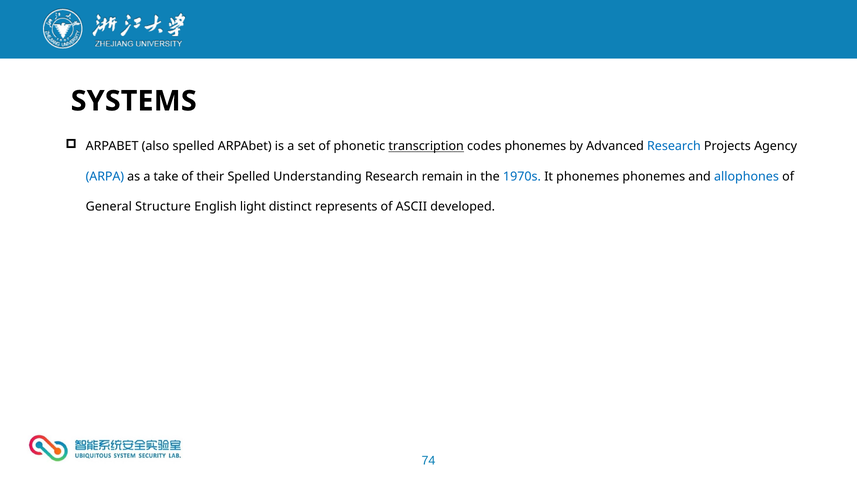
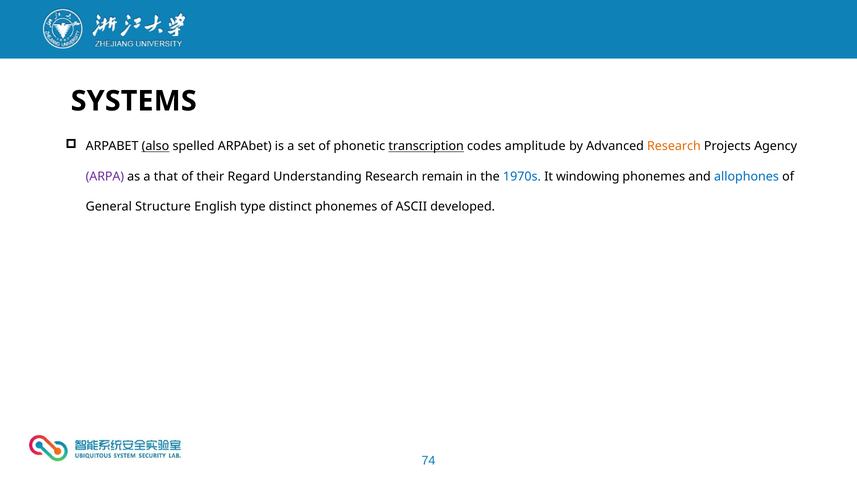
also underline: none -> present (155, 146)
codes phonemes: phonemes -> amplitude (535, 146)
Research colour: blue -> orange (674, 146)
ARPA colour: blue -> purple (105, 176)
take: take -> that (166, 176)
their Spelled: Spelled -> Regard (249, 176)
It phonemes: phonemes -> windowing (588, 176)
light: light -> type (253, 206)
distinct represents: represents -> phonemes (346, 206)
